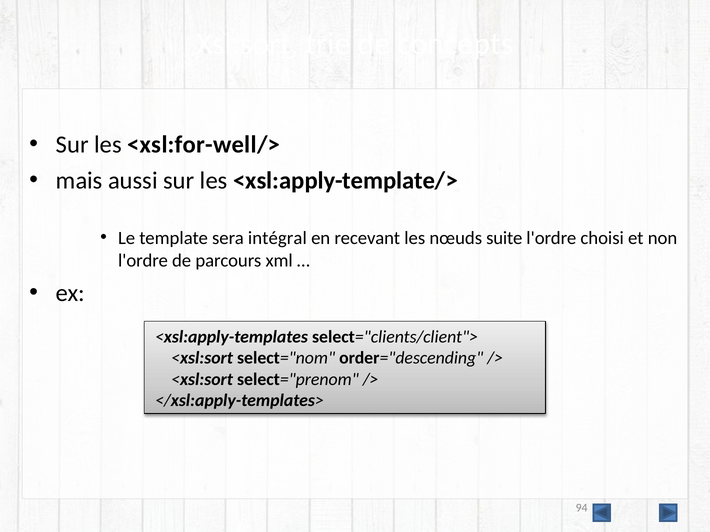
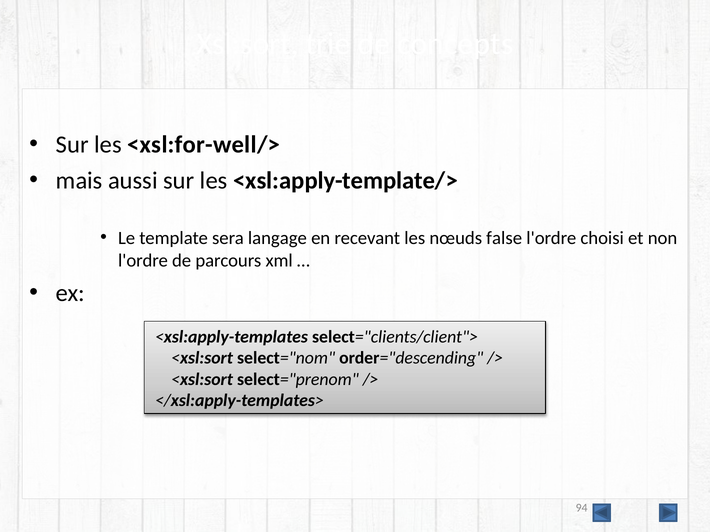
intégral: intégral -> langage (277, 238)
suite: suite -> false (504, 238)
